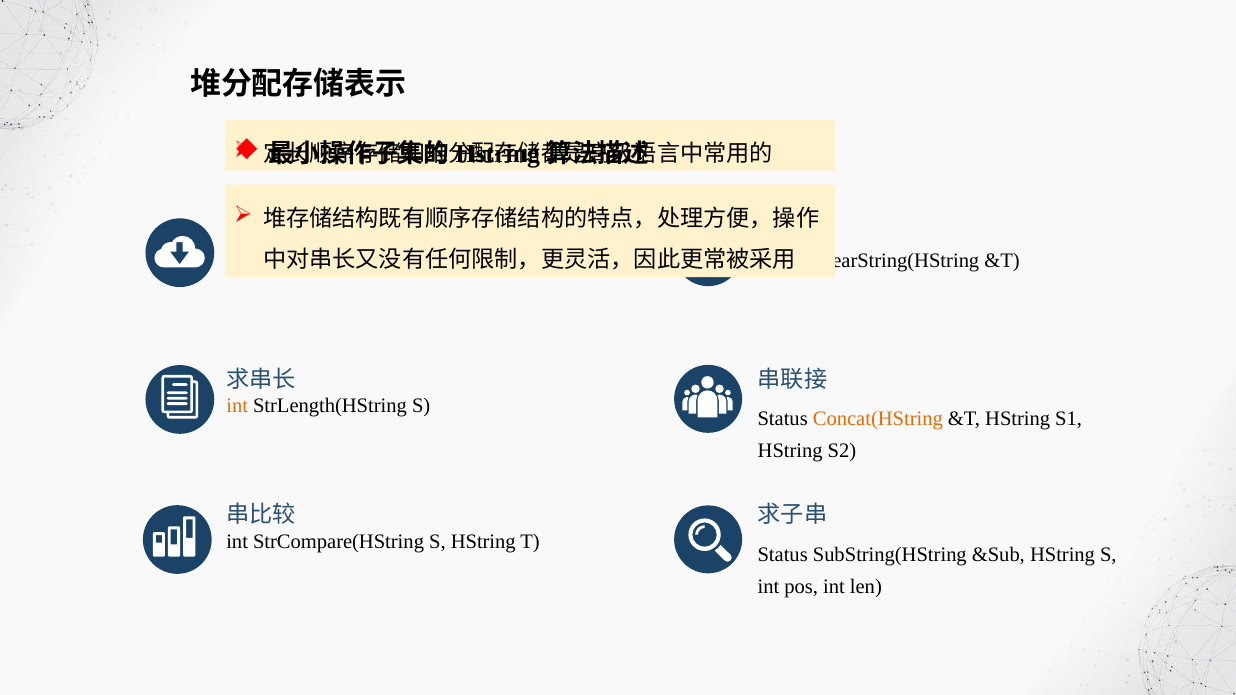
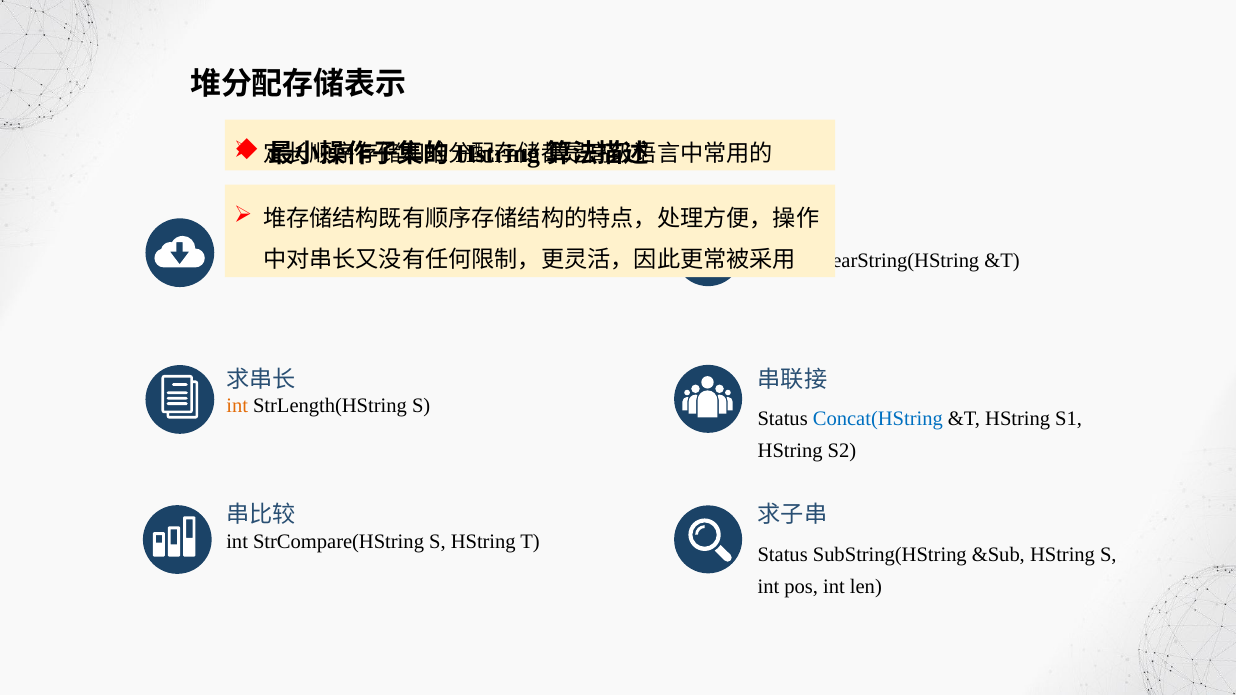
Concat(HString colour: orange -> blue (878, 419)
